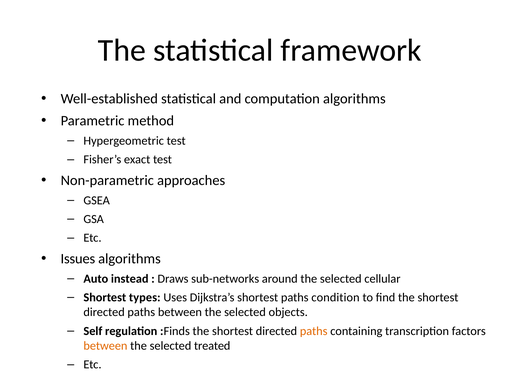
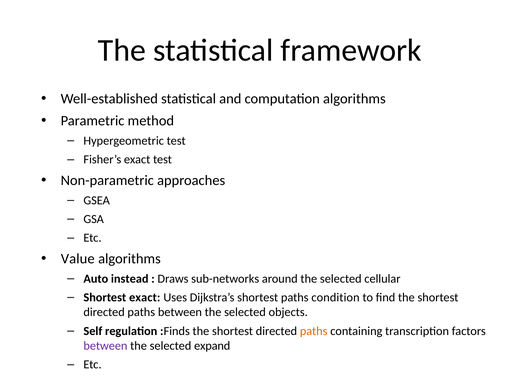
Issues: Issues -> Value (78, 259)
Shortest types: types -> exact (145, 297)
between colour: orange -> purple (105, 346)
treated: treated -> expand (212, 346)
